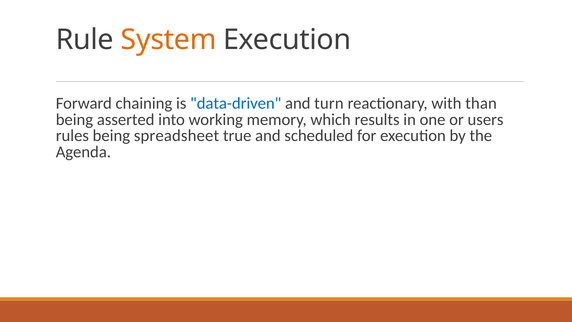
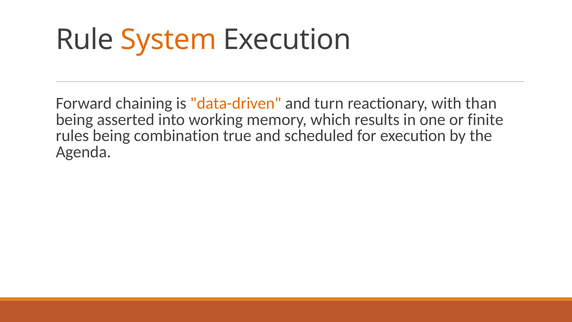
data-driven colour: blue -> orange (236, 103)
users: users -> finite (485, 119)
spreadsheet: spreadsheet -> combination (177, 136)
